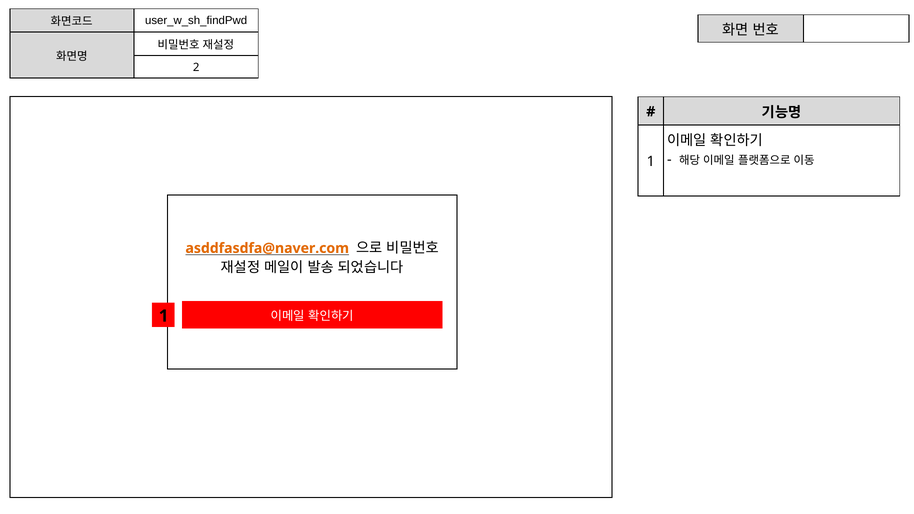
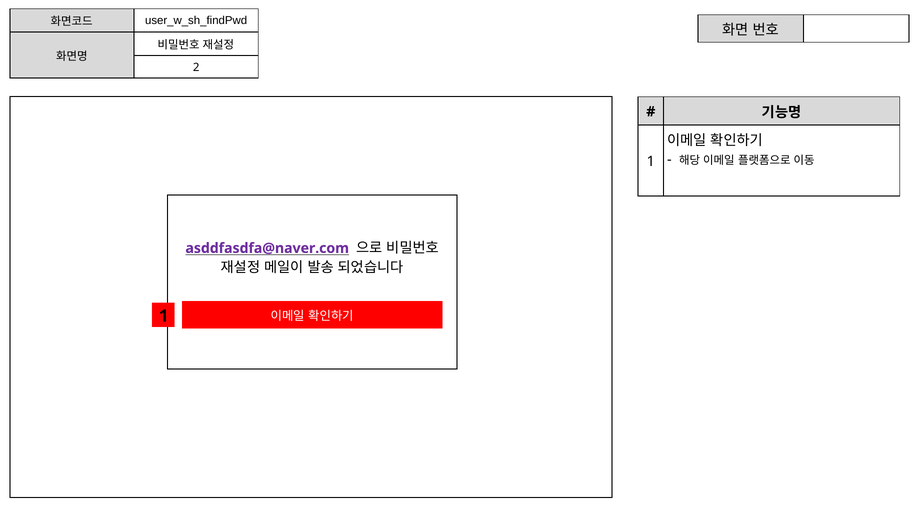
asddfasdfa@naver.com colour: orange -> purple (267, 248)
